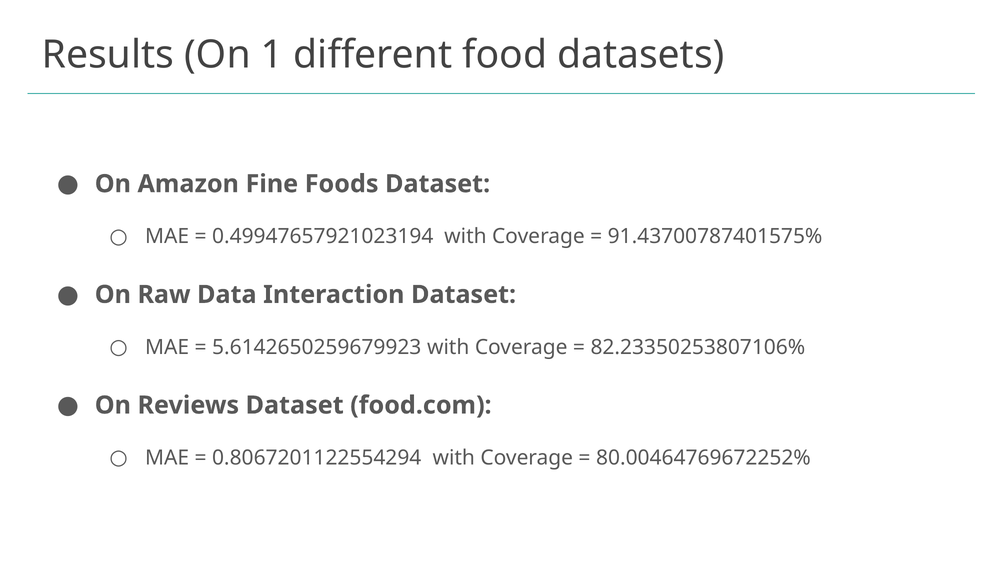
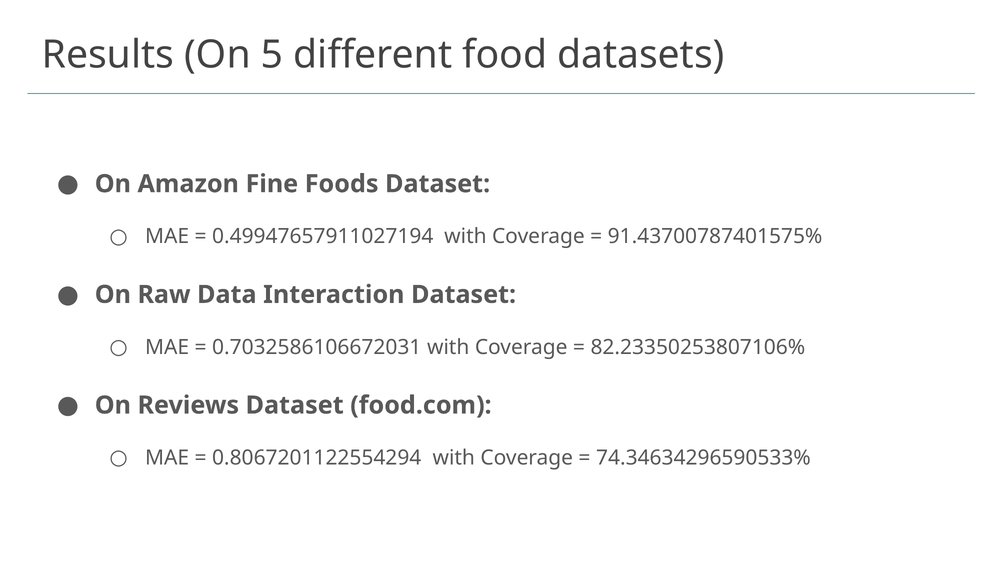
1: 1 -> 5 (272, 55)
0.49947657921023194: 0.49947657921023194 -> 0.49947657911027194 (323, 237)
5.6142650259679923: 5.6142650259679923 -> 0.7032586106672031 (317, 347)
80.00464769672252%: 80.00464769672252% -> 74.34634296590533% (703, 458)
